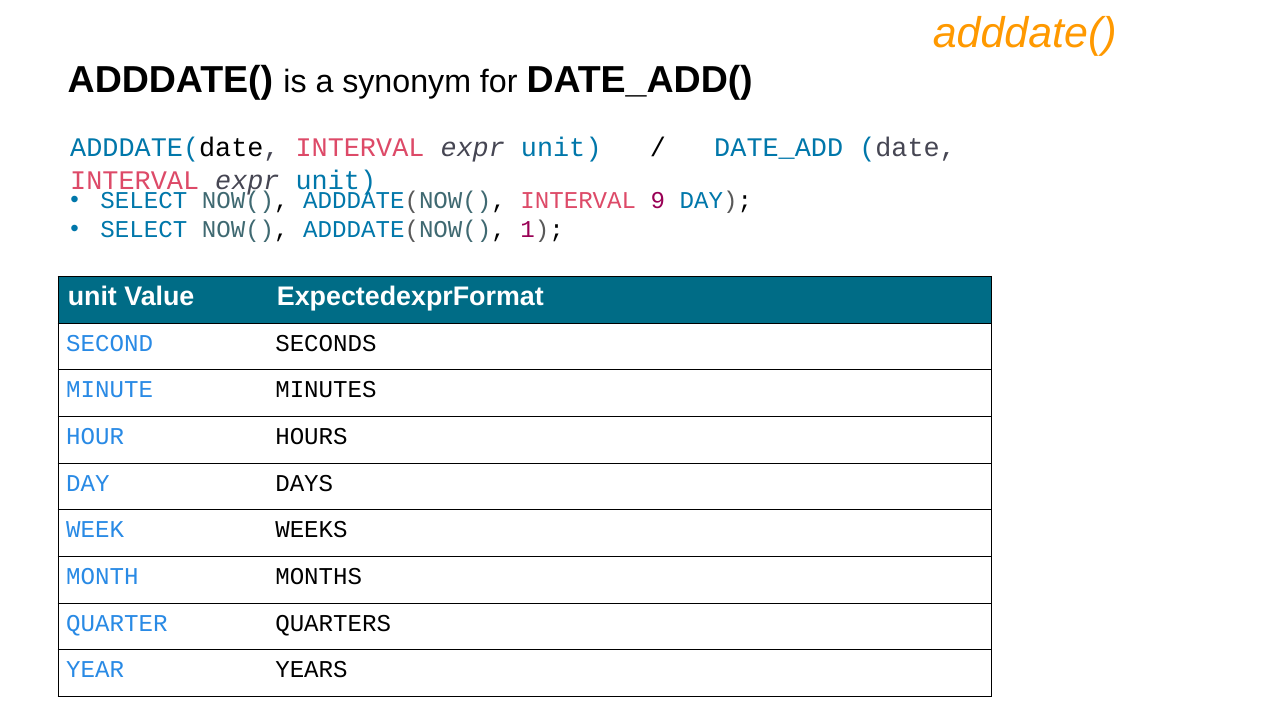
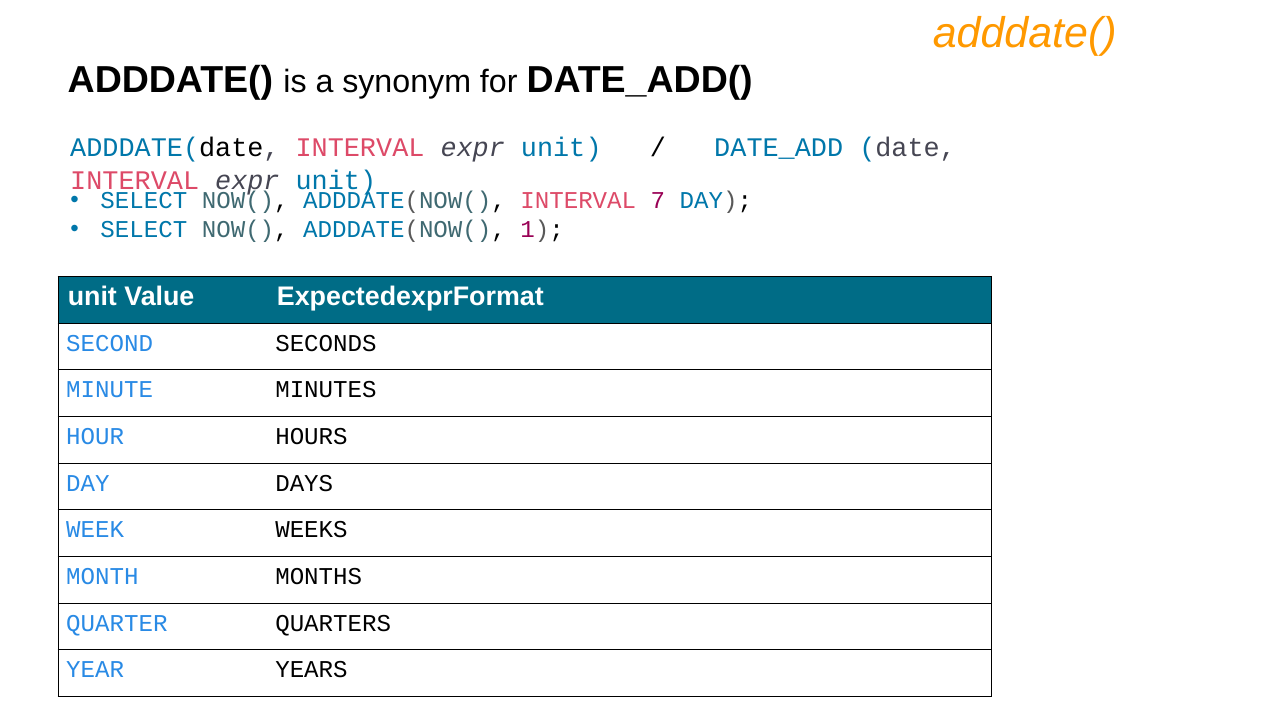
9: 9 -> 7 (658, 200)
